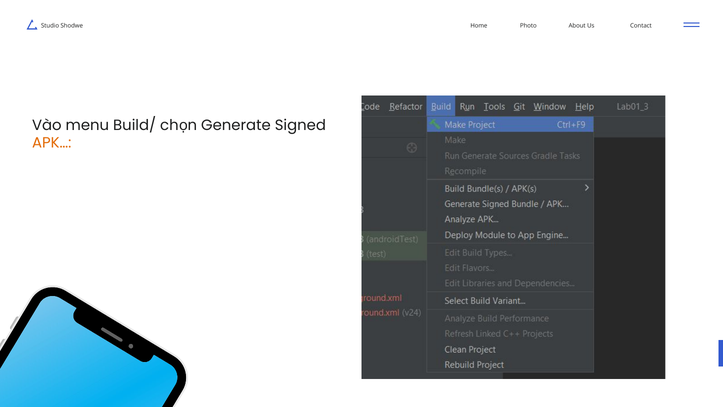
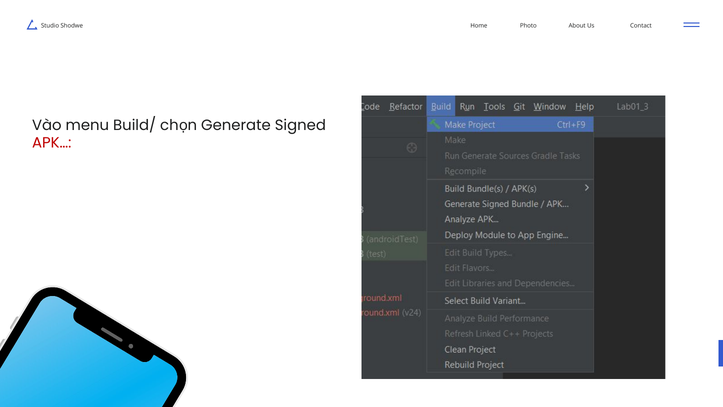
APK… colour: orange -> red (52, 143)
